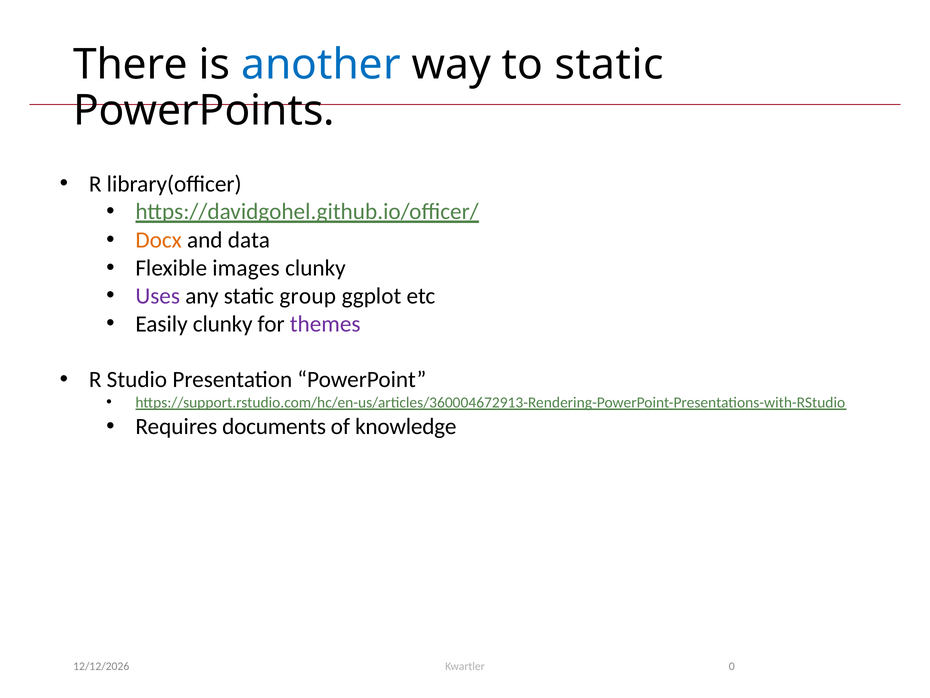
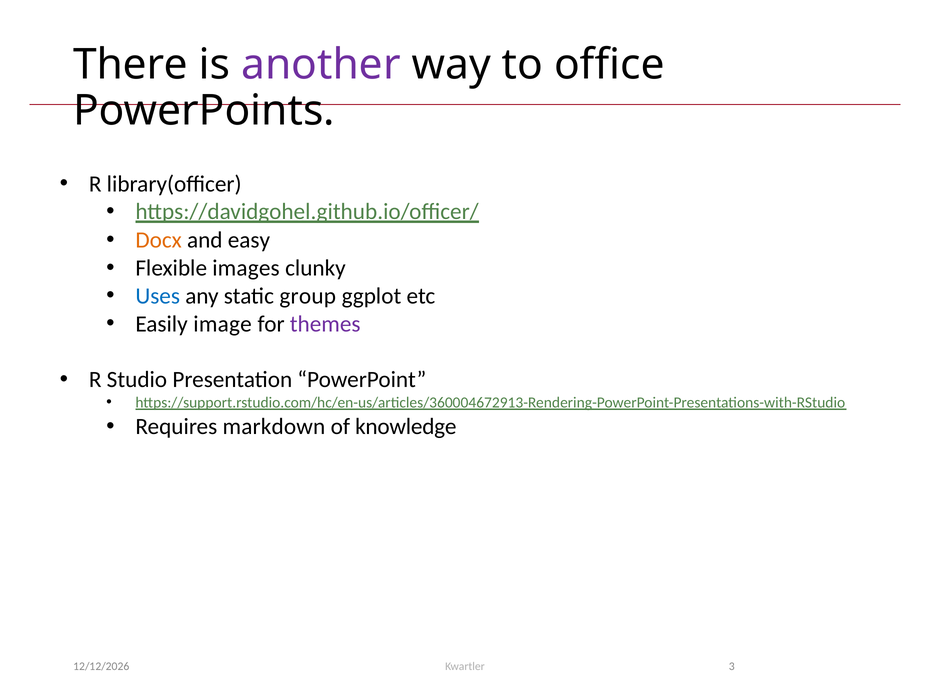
another colour: blue -> purple (321, 64)
to static: static -> office (609, 64)
data: data -> easy (249, 240)
Uses colour: purple -> blue (158, 296)
Easily clunky: clunky -> image (223, 324)
documents: documents -> markdown (274, 426)
0: 0 -> 3 (732, 666)
